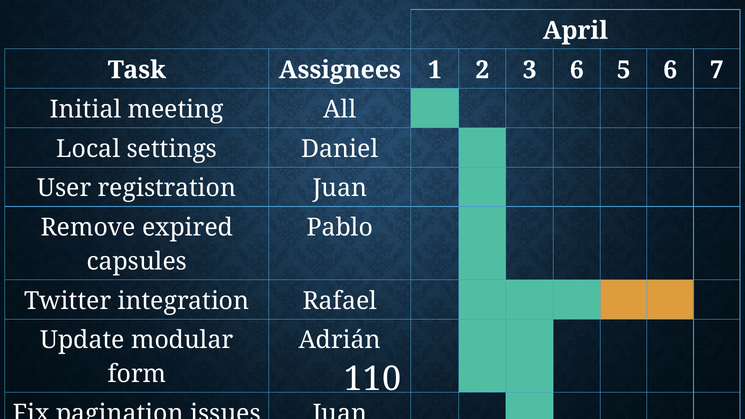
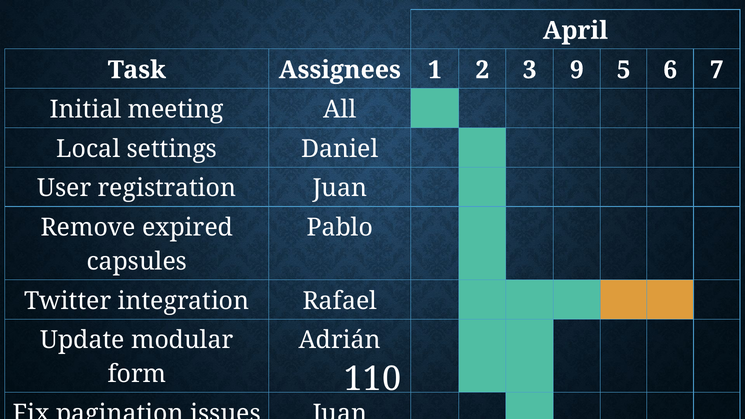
3 6: 6 -> 9 (577, 70)
